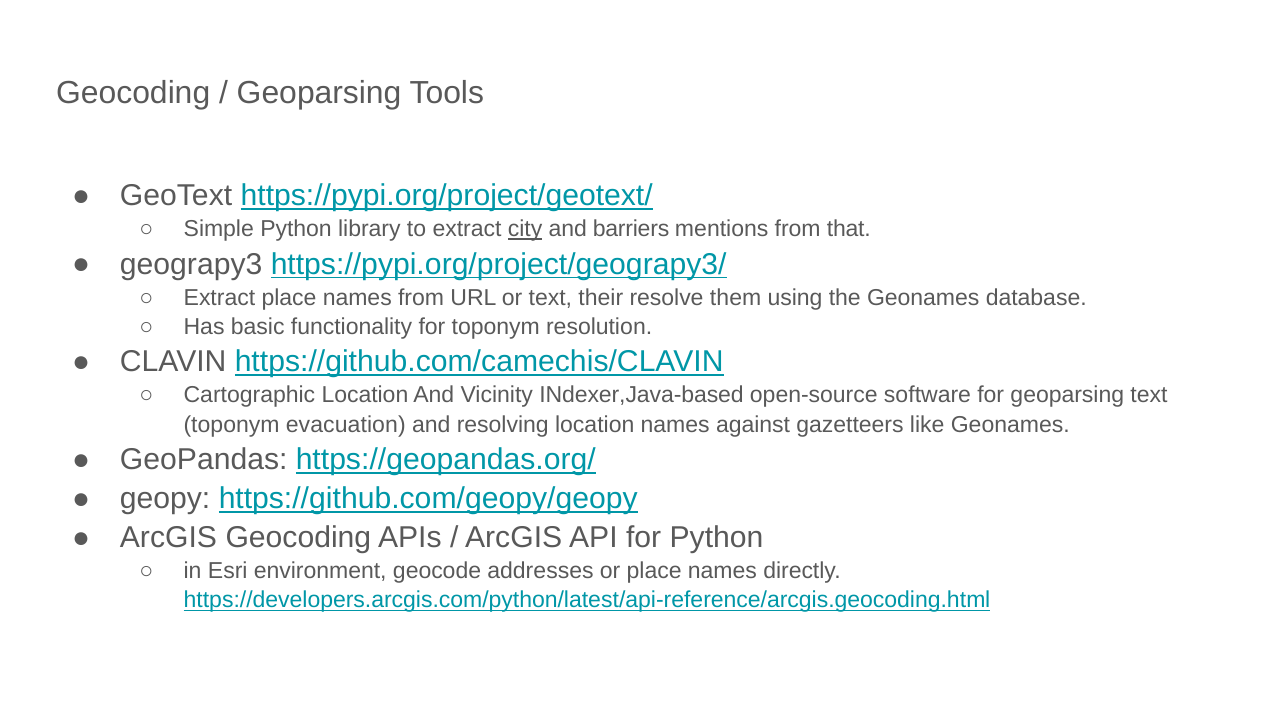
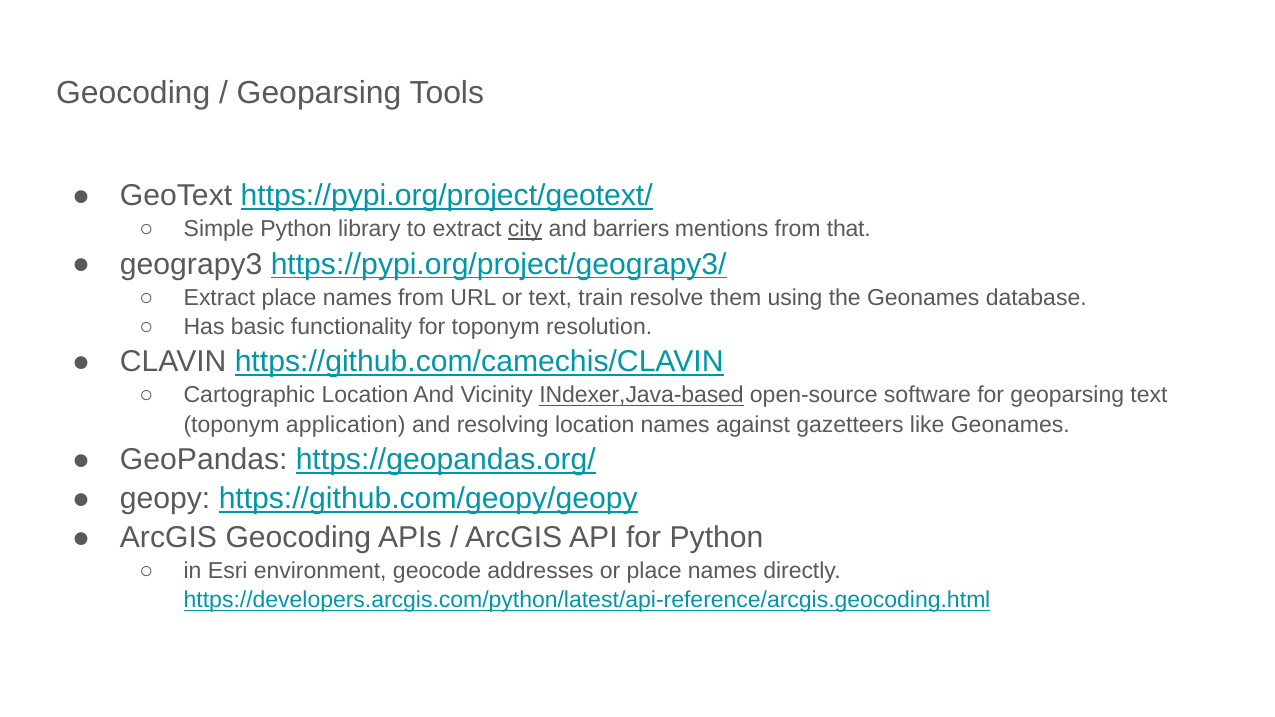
their: their -> train (601, 298)
INdexer,Java-based underline: none -> present (641, 395)
evacuation: evacuation -> application (346, 425)
